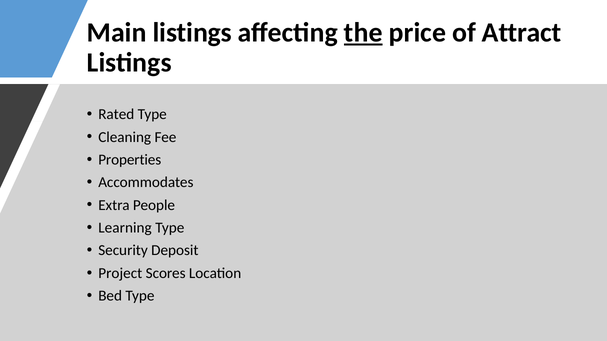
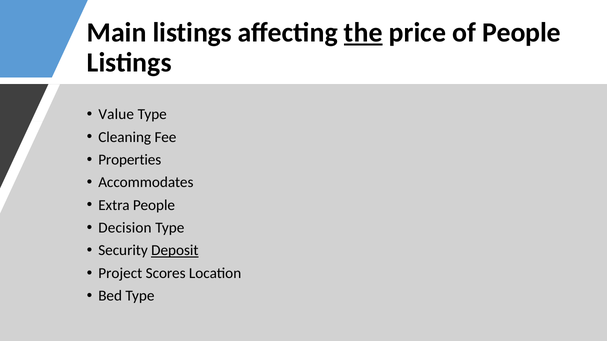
of Attract: Attract -> People (522, 33)
Rated: Rated -> Value (116, 115)
Learning: Learning -> Decision (125, 228)
Deposit underline: none -> present (175, 251)
